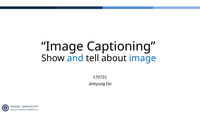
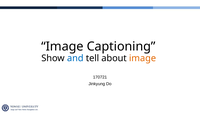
image colour: blue -> orange (143, 58)
